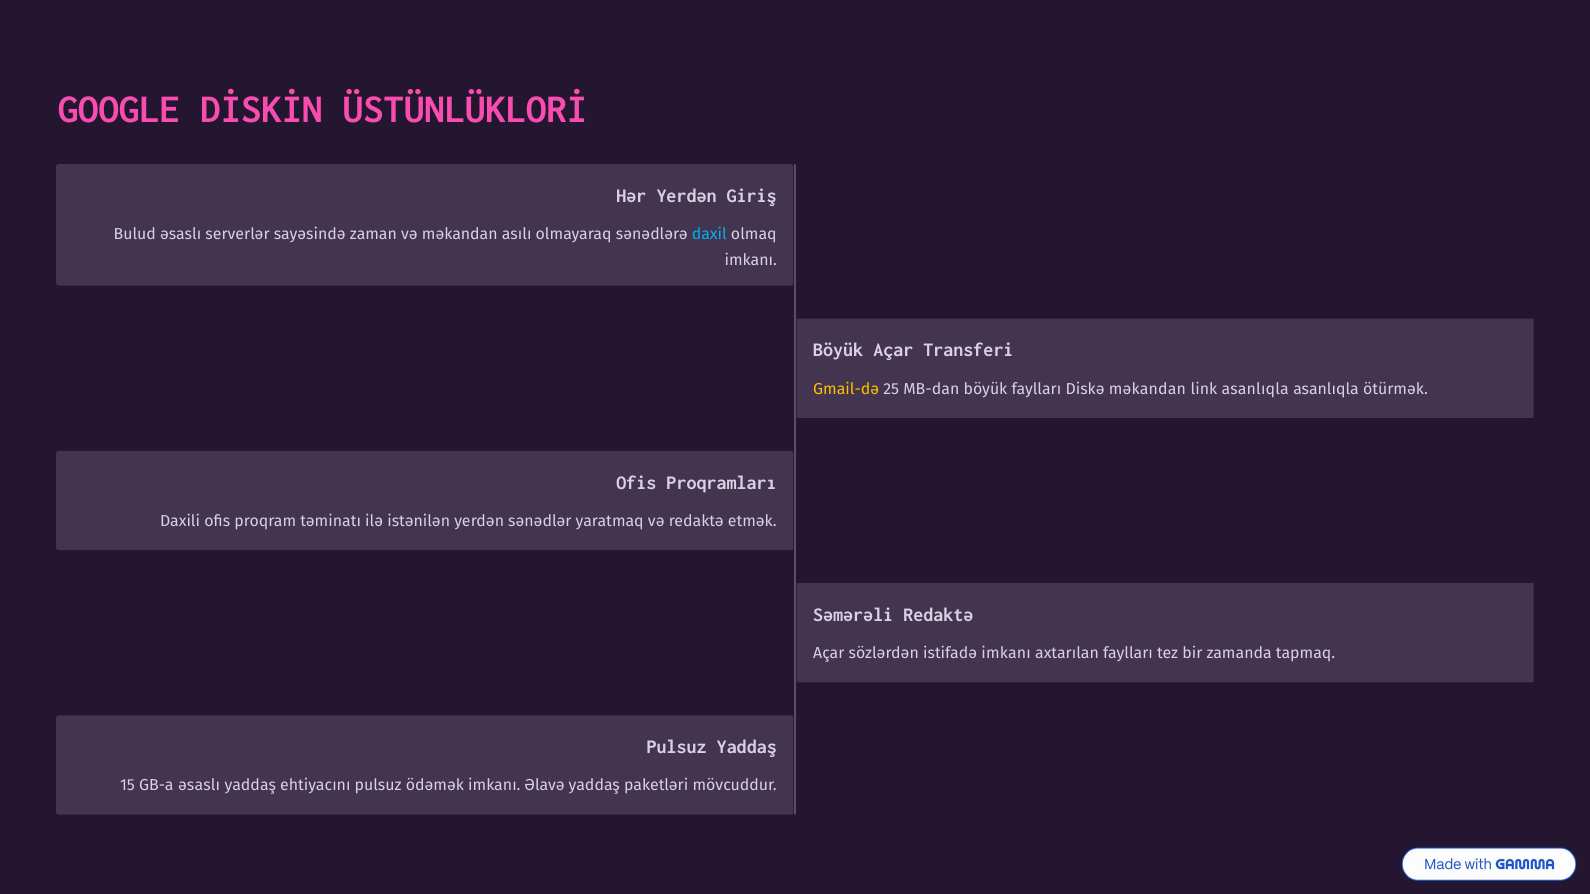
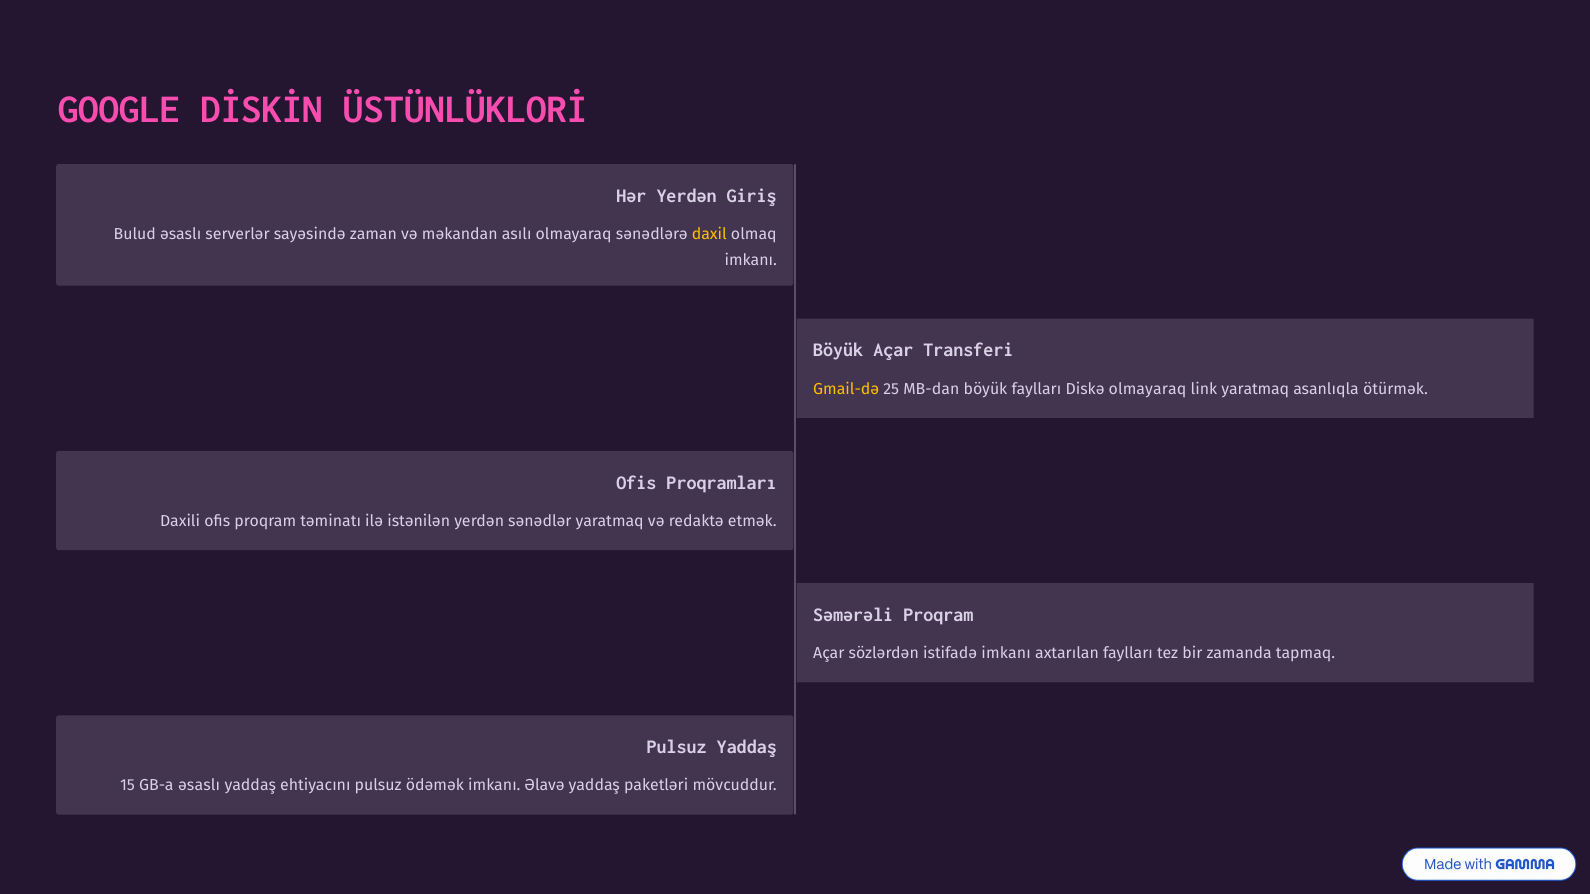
daxil colour: light blue -> yellow (709, 234)
Diskə məkandan: məkandan -> olmayaraq (1147, 389)
link asanlıqla: asanlıqla -> yaratmaq (1255, 389)
Səmərəli Redaktə: Redaktə -> Proqram (938, 615)
